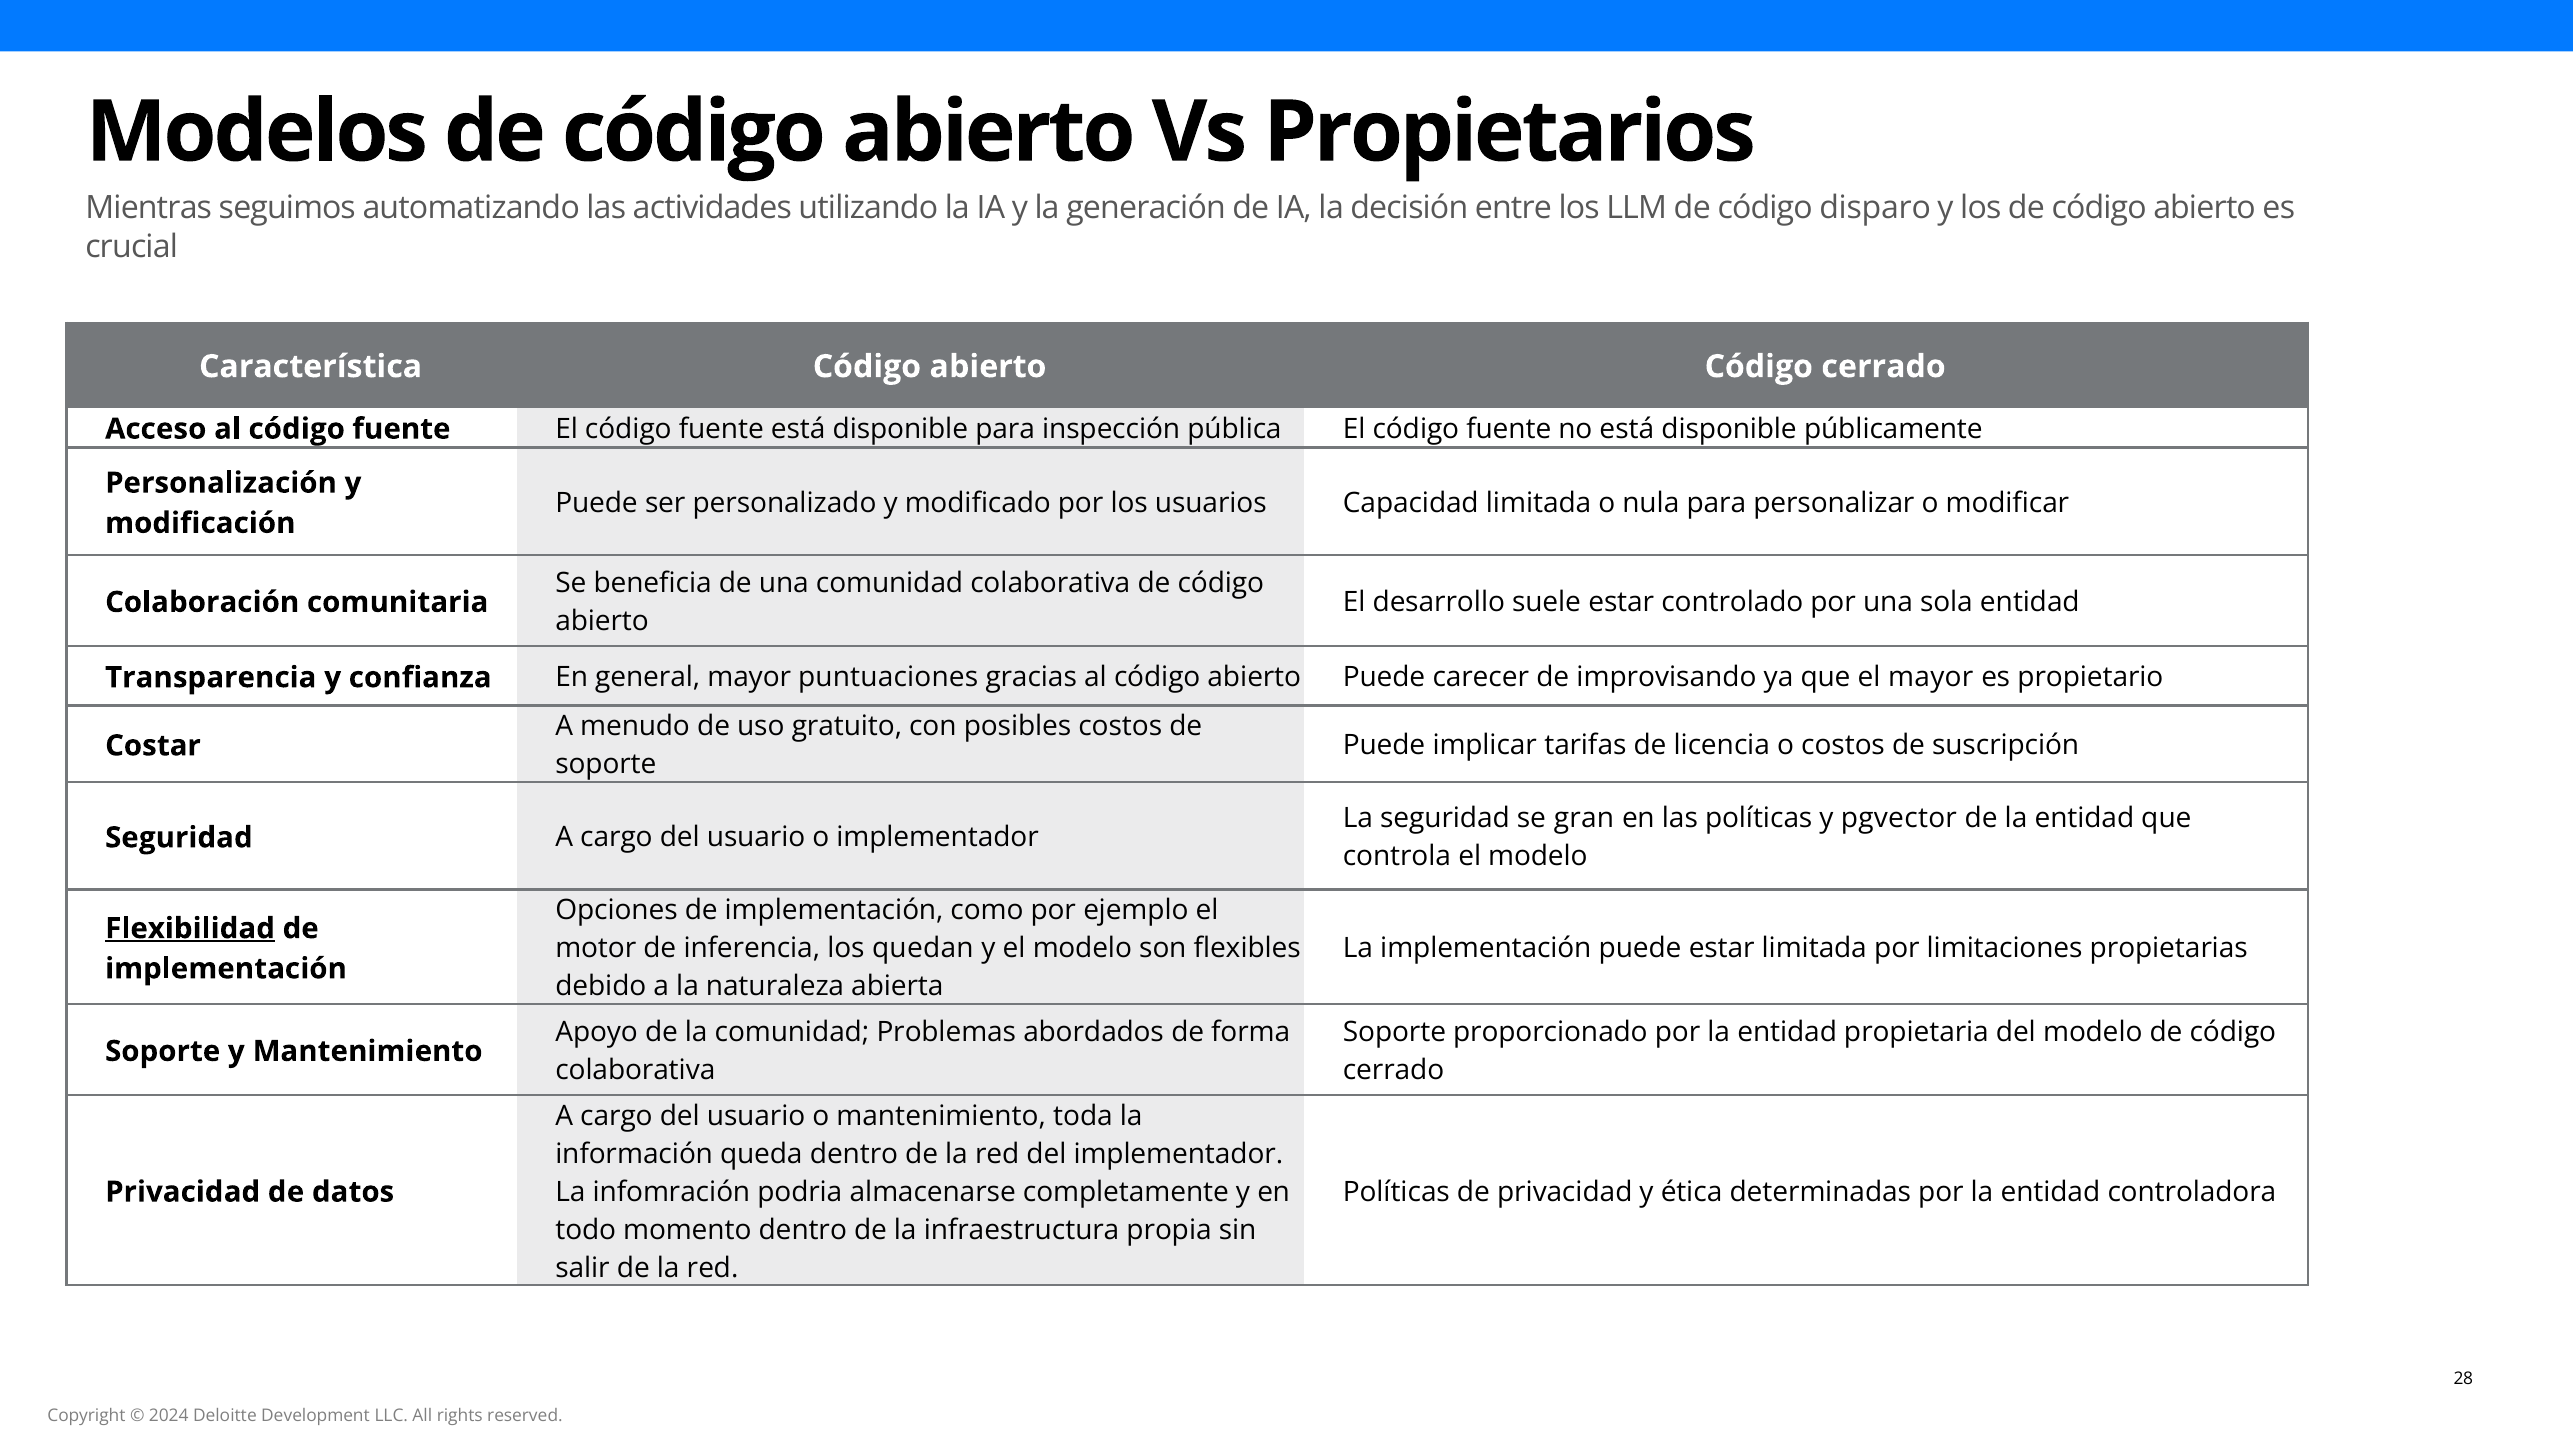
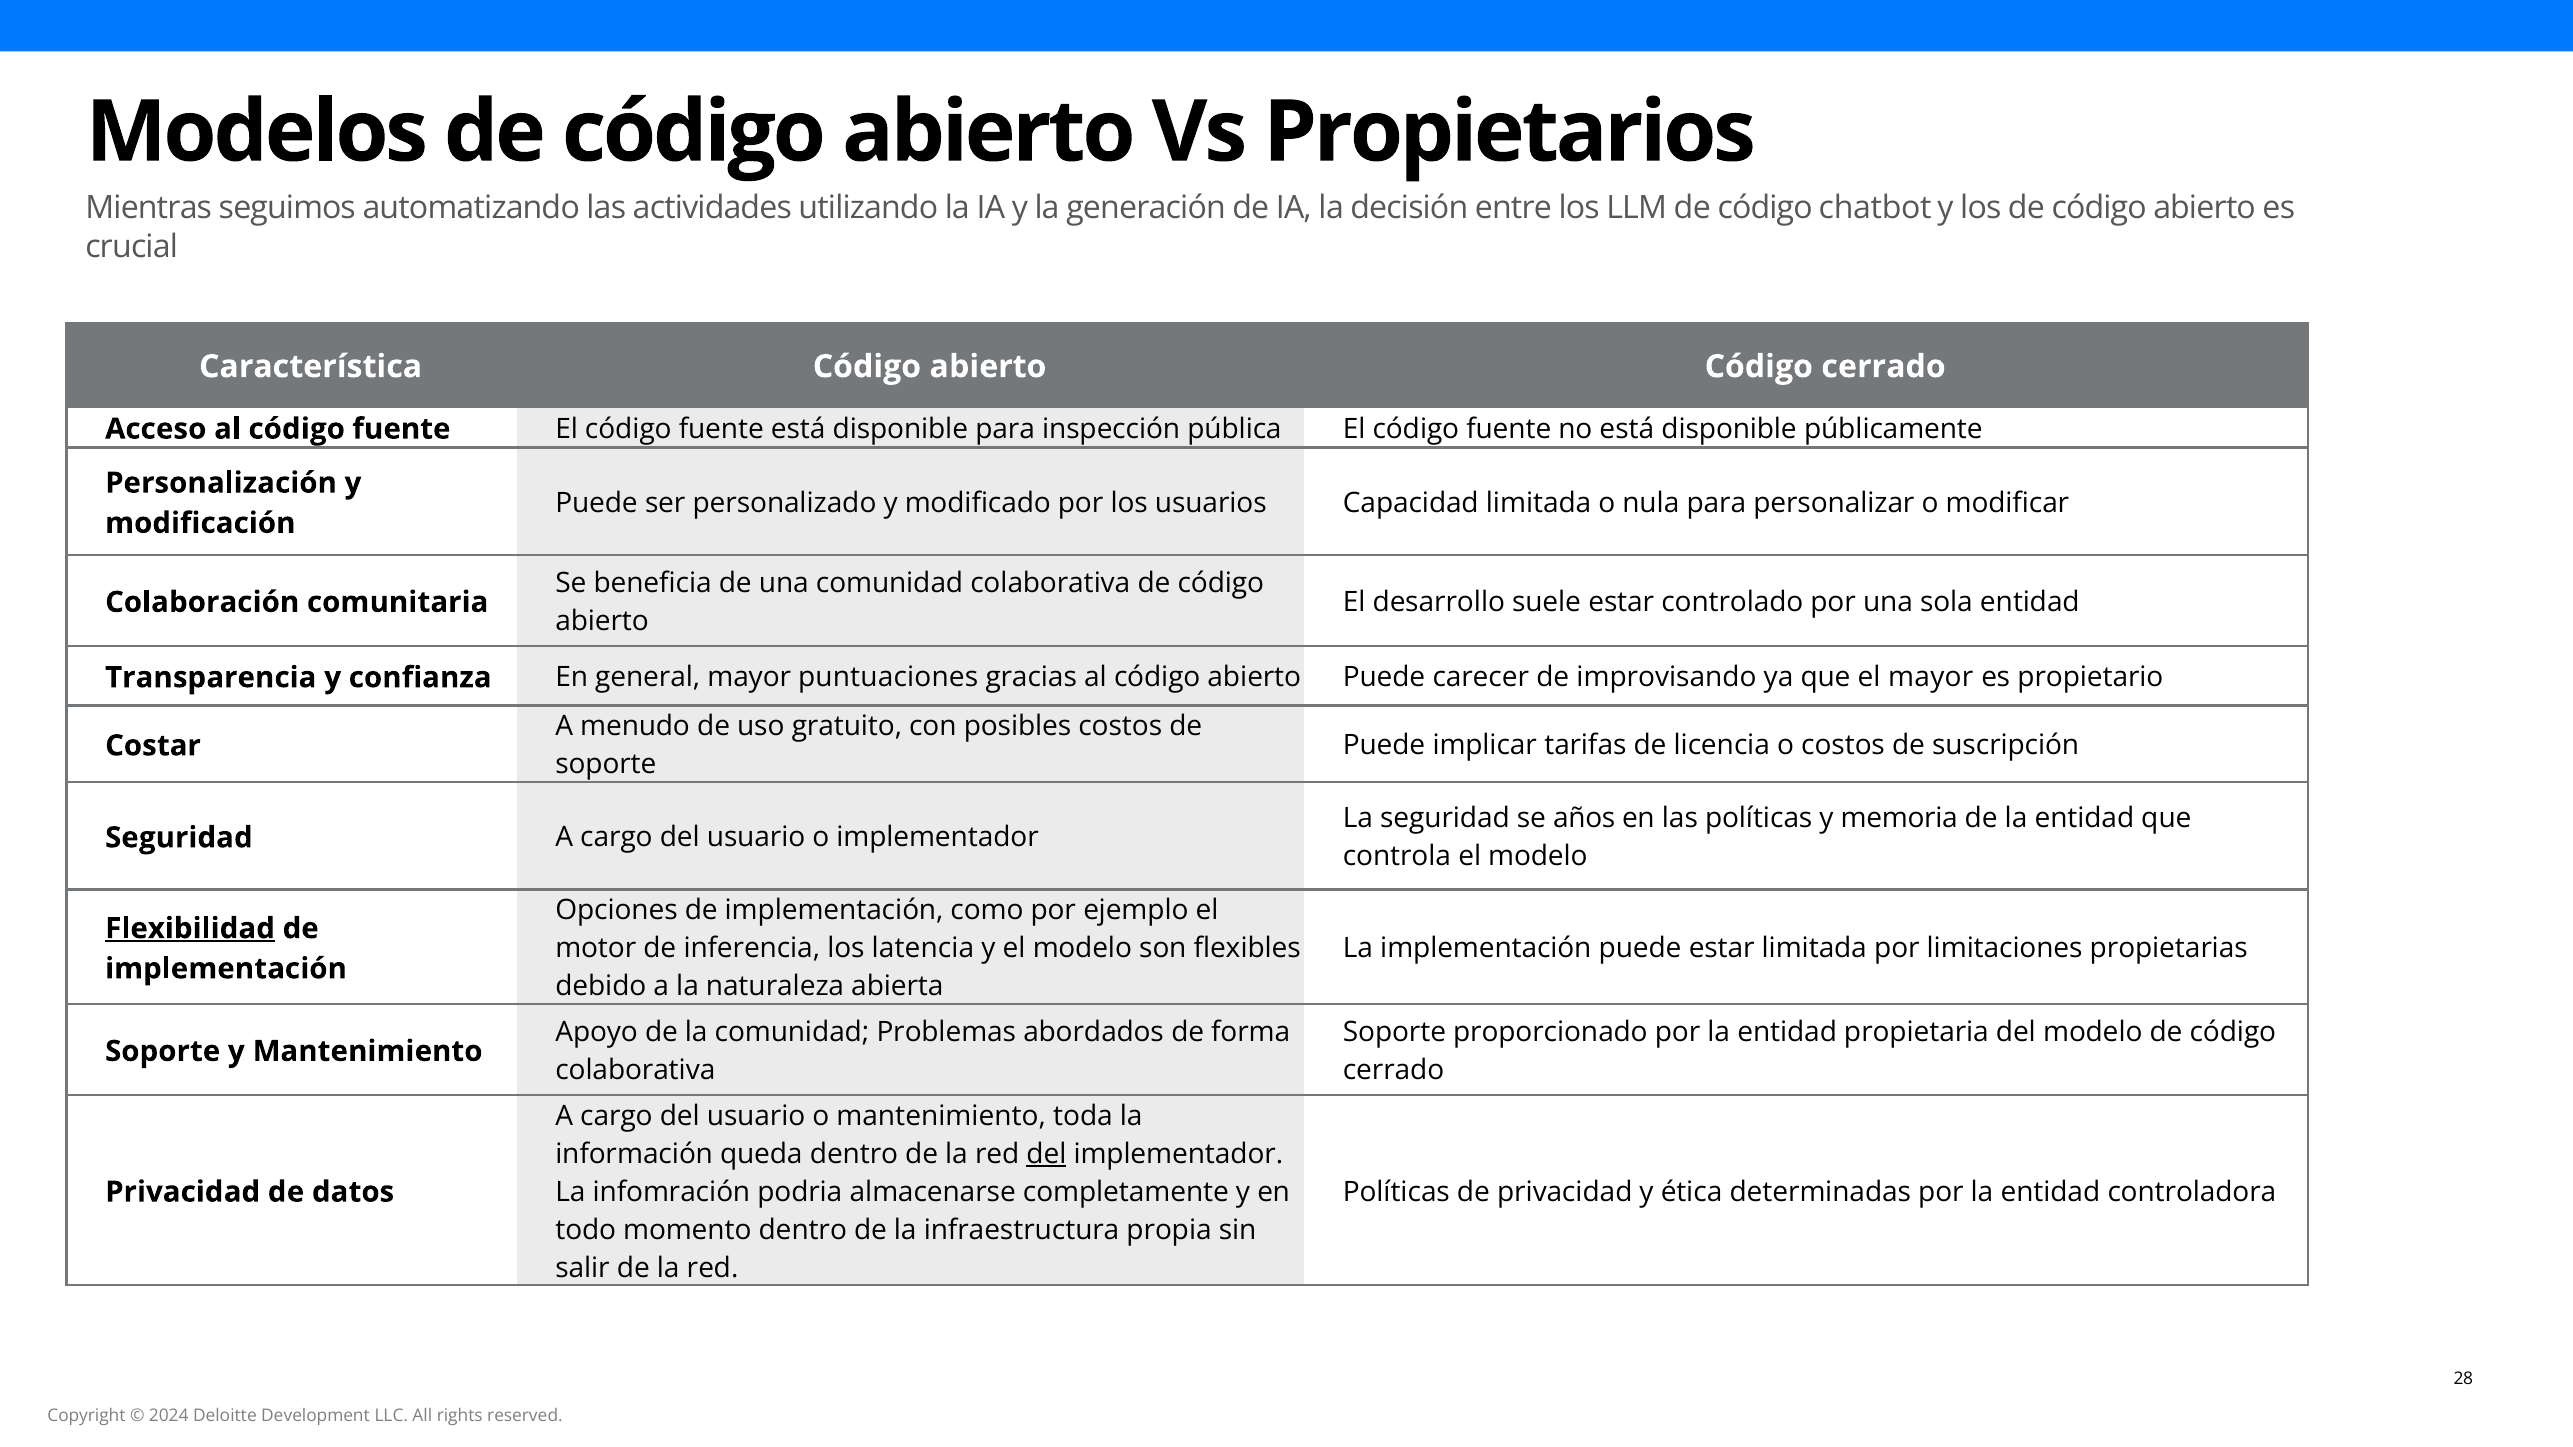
disparo: disparo -> chatbot (1875, 208)
gran: gran -> años (1584, 819)
pgvector: pgvector -> memoria (1899, 819)
quedan: quedan -> latencia (923, 949)
del underline: none -> present (1046, 1154)
